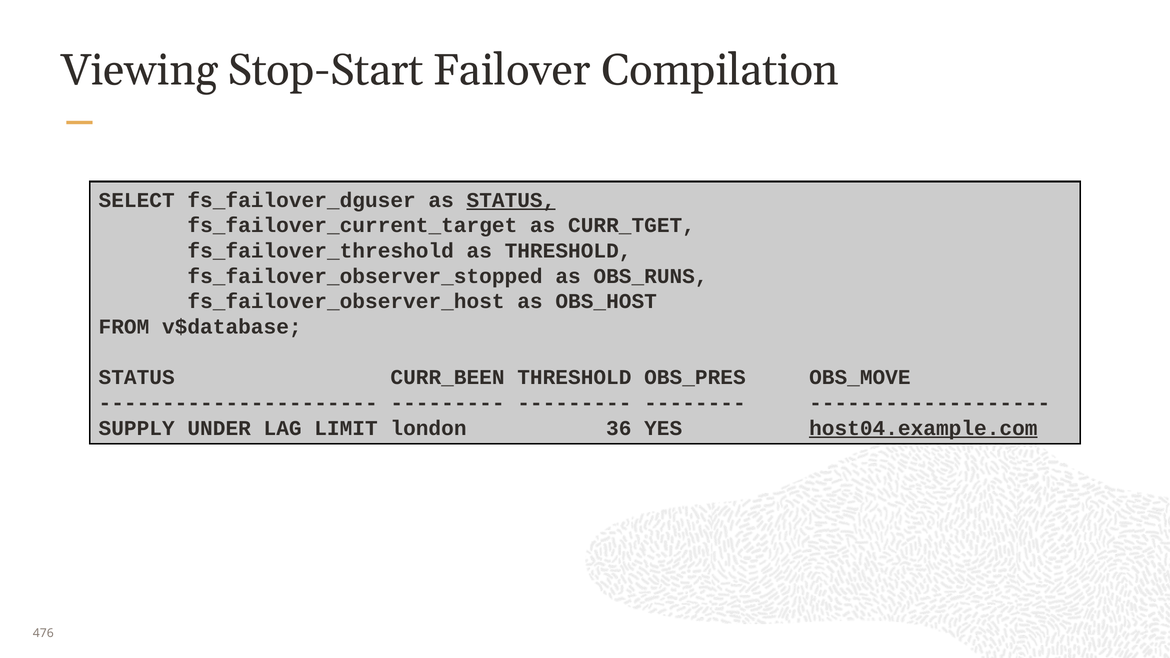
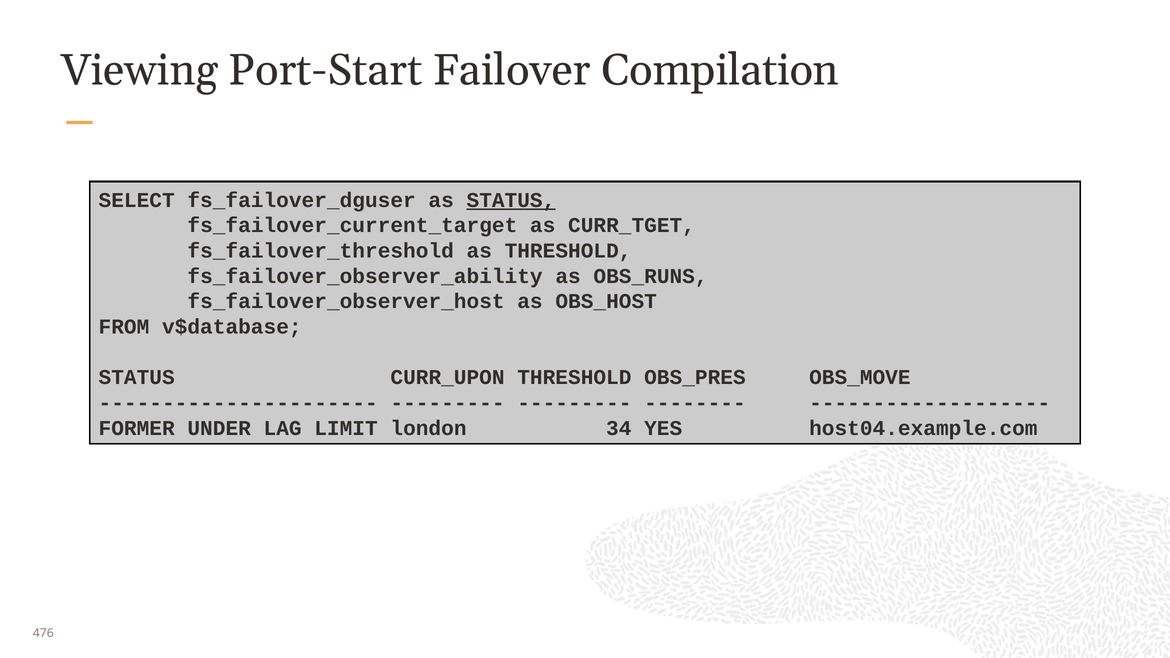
Stop-Start: Stop-Start -> Port-Start (325, 70)
fs_failover_observer_stopped: fs_failover_observer_stopped -> fs_failover_observer_ability (365, 276)
CURR_BEEN: CURR_BEEN -> CURR_UPON (448, 378)
SUPPLY: SUPPLY -> FORMER (137, 428)
36: 36 -> 34 (619, 428)
host04.example.com underline: present -> none (923, 428)
